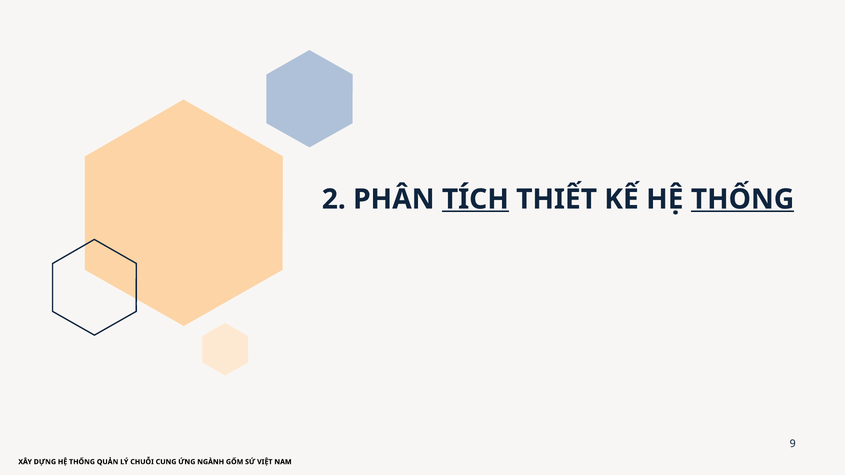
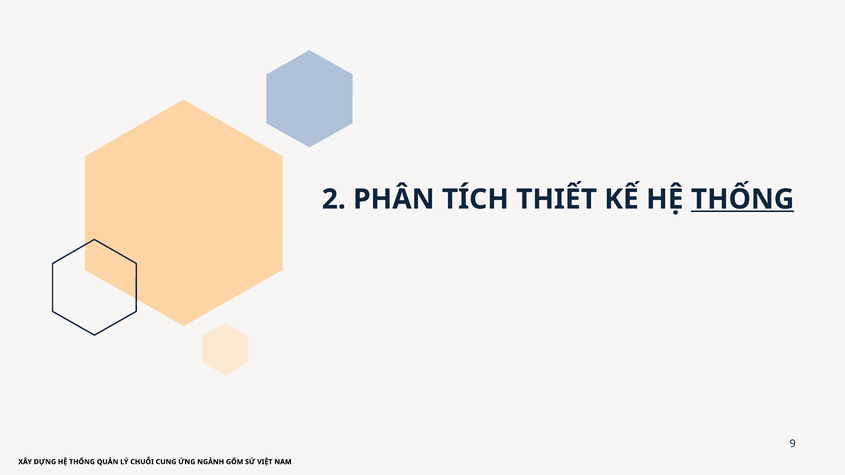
TÍCH underline: present -> none (475, 199)
